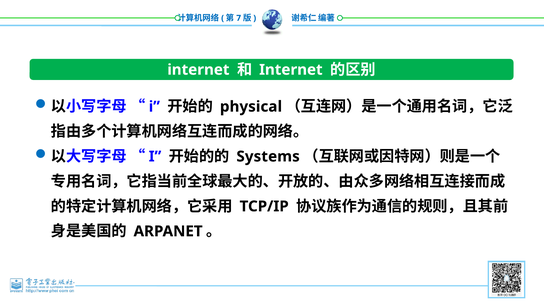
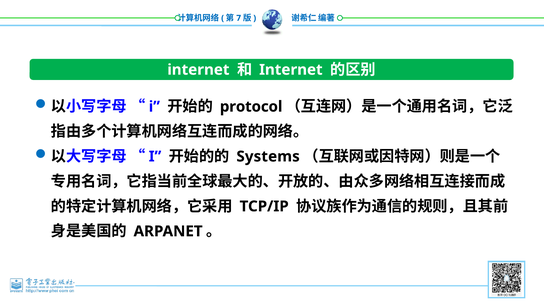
physical: physical -> protocol (251, 107)
